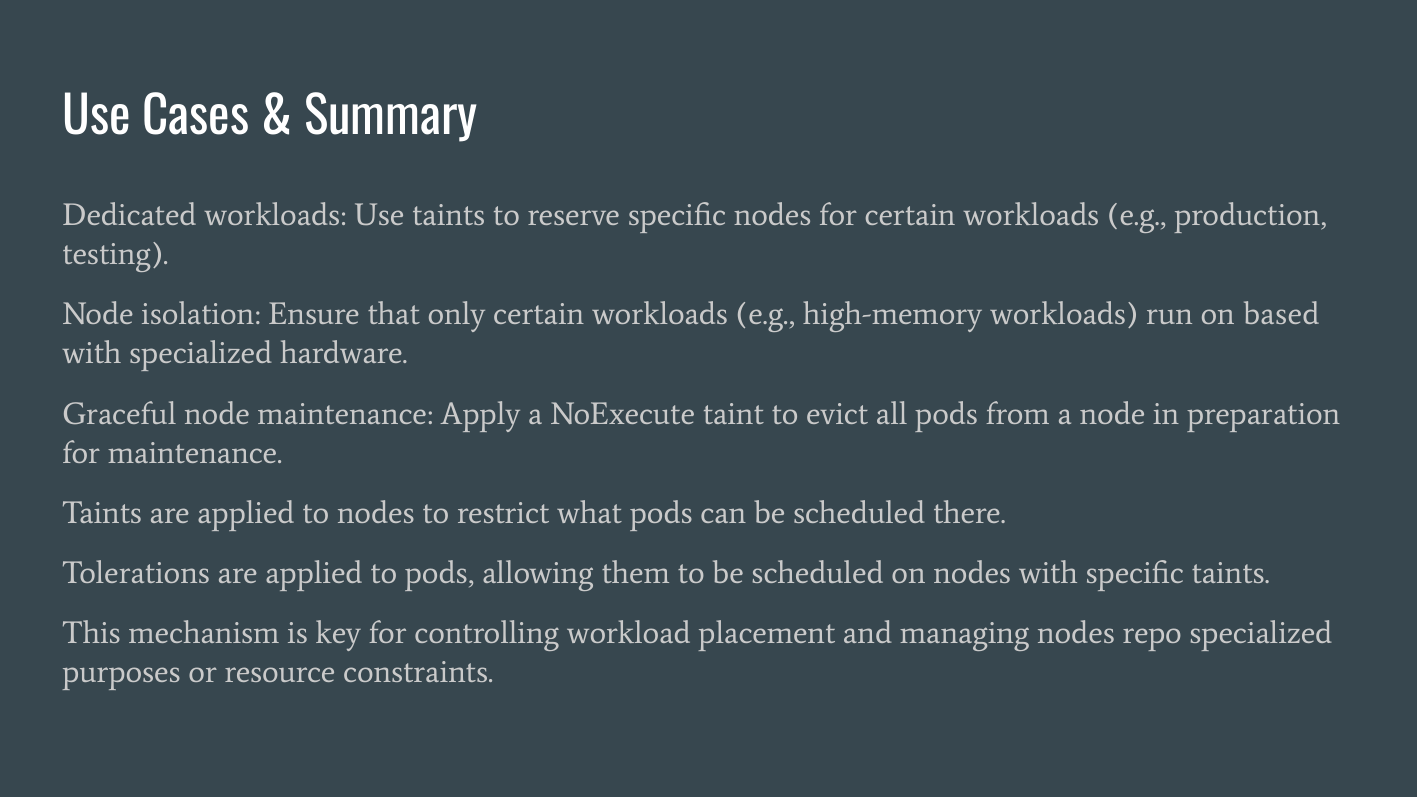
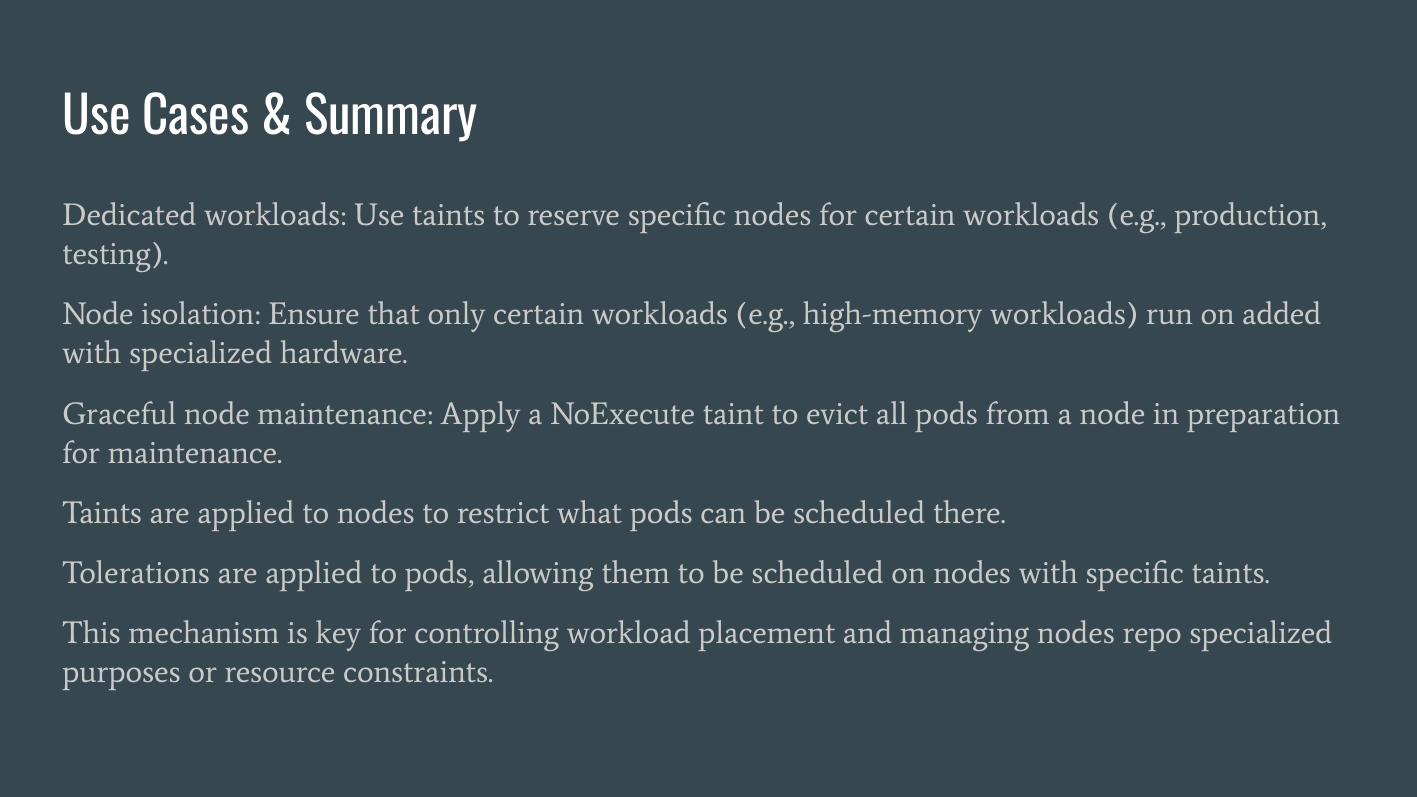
based: based -> added (1282, 314)
